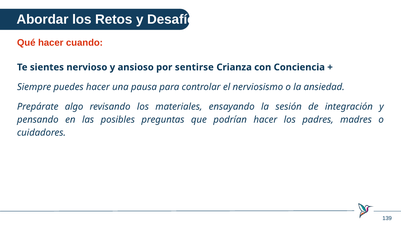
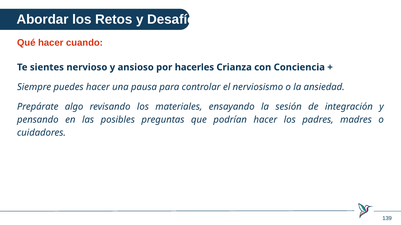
sentirse: sentirse -> hacerles (194, 67)
